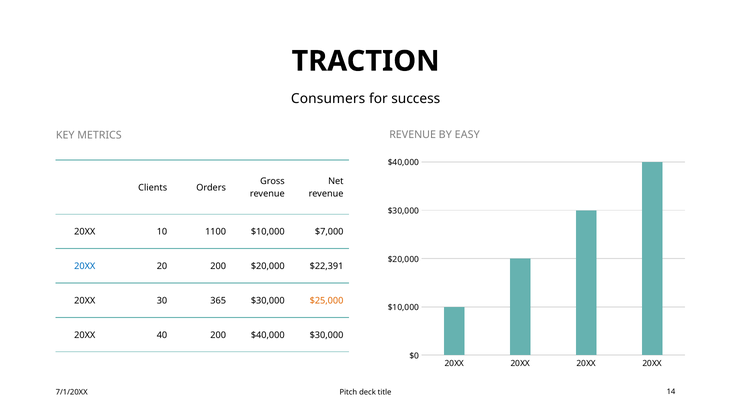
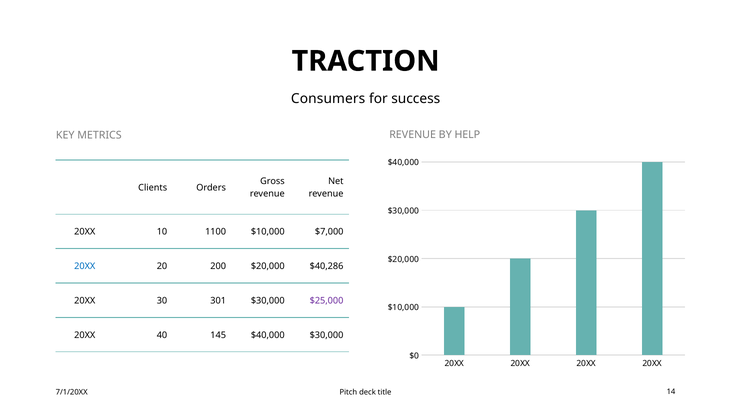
EASY: EASY -> HELP (467, 135)
$22,391: $22,391 -> $40,286 (327, 266)
365: 365 -> 301 (218, 301)
$25,000 colour: orange -> purple (327, 301)
40 200: 200 -> 145 (218, 335)
